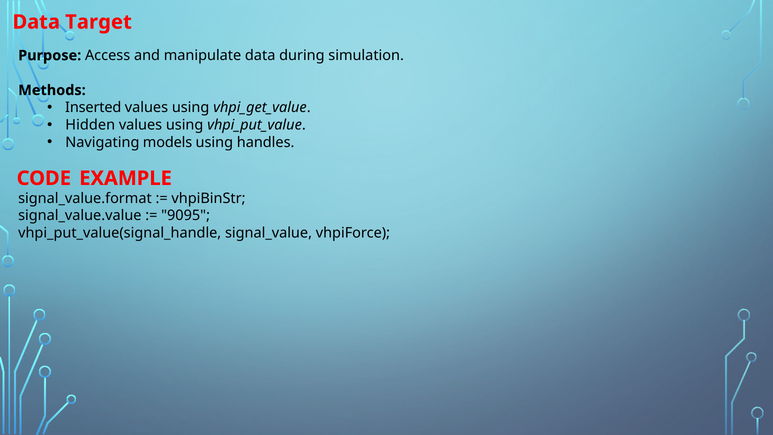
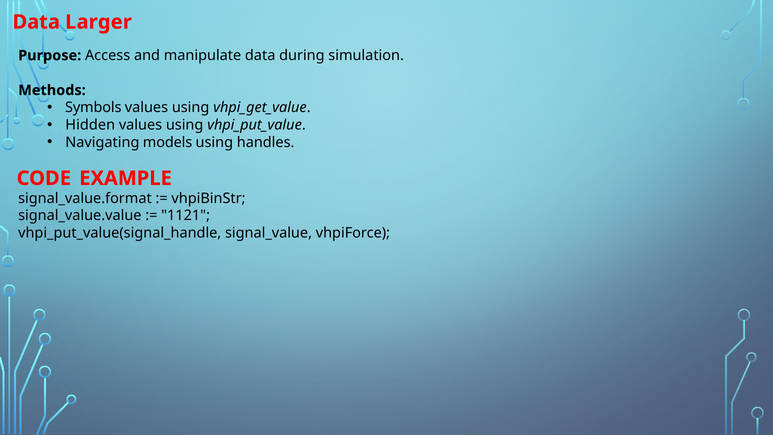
Target: Target -> Larger (98, 22)
Inserted: Inserted -> Symbols (93, 108)
9095: 9095 -> 1121 (186, 216)
